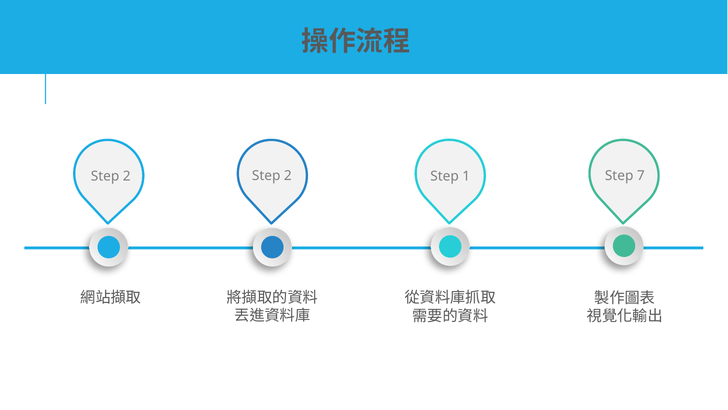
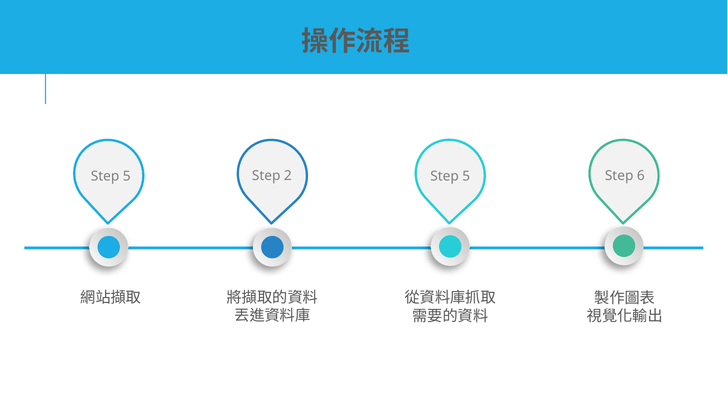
2: 2 -> 5 (127, 176)
2 Step 1: 1 -> 5 (466, 176)
7: 7 -> 6 (641, 175)
